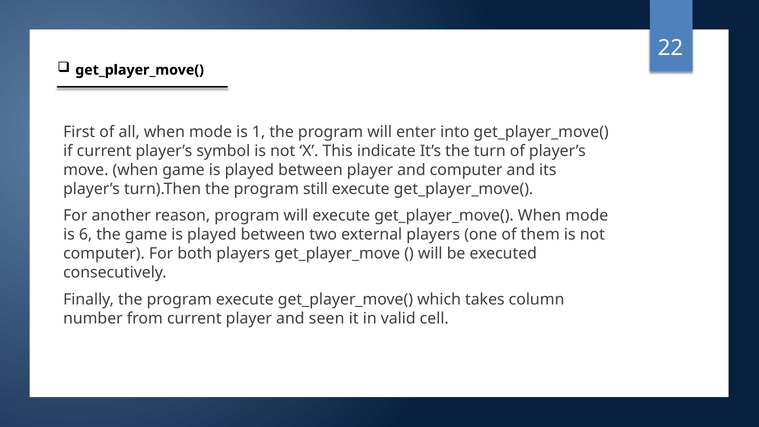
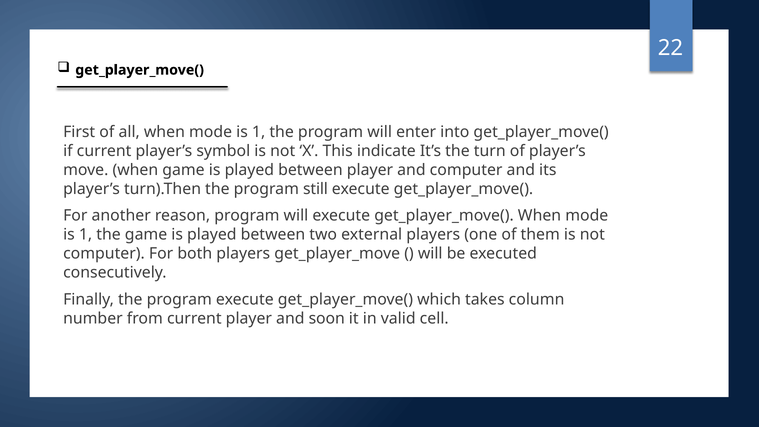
6: 6 -> 1 (86, 235)
seen: seen -> soon (327, 318)
